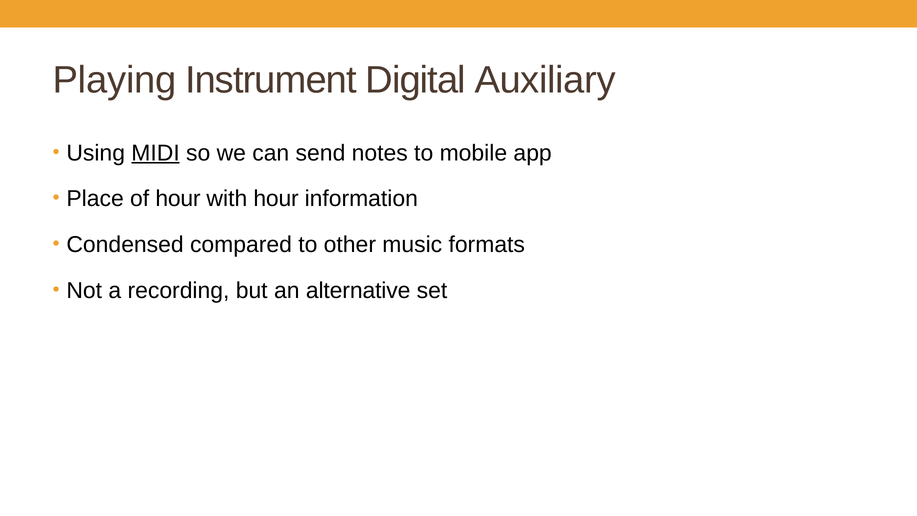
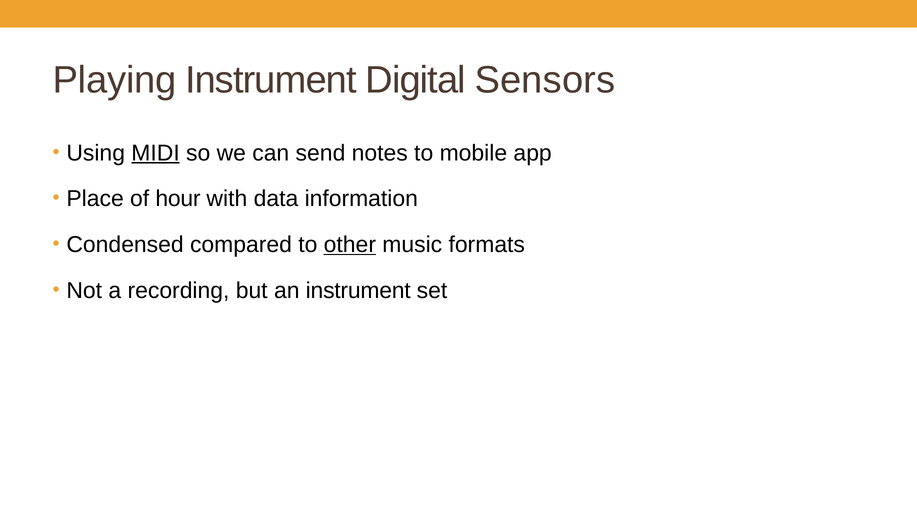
Auxiliary: Auxiliary -> Sensors (545, 80)
with hour: hour -> data (276, 199)
other underline: none -> present (350, 245)
an alternative: alternative -> instrument (358, 290)
